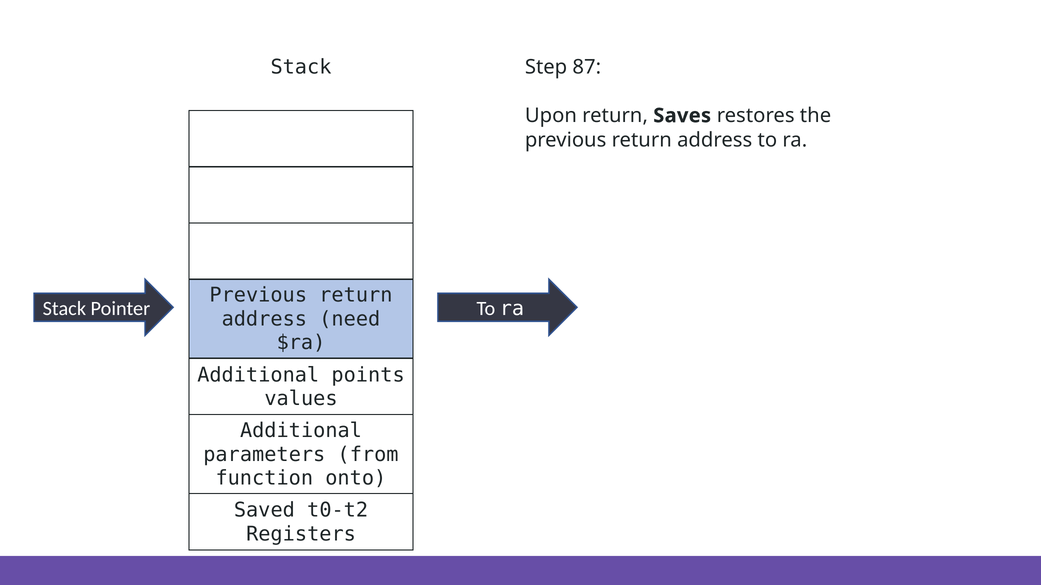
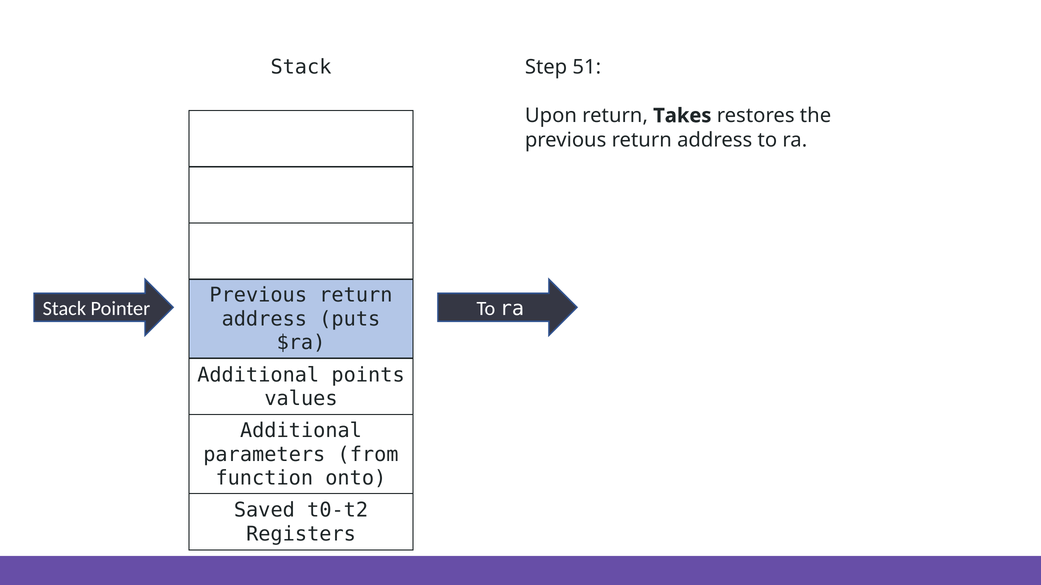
87: 87 -> 51 (587, 67)
Saves: Saves -> Takes (682, 116)
need: need -> puts (350, 319)
